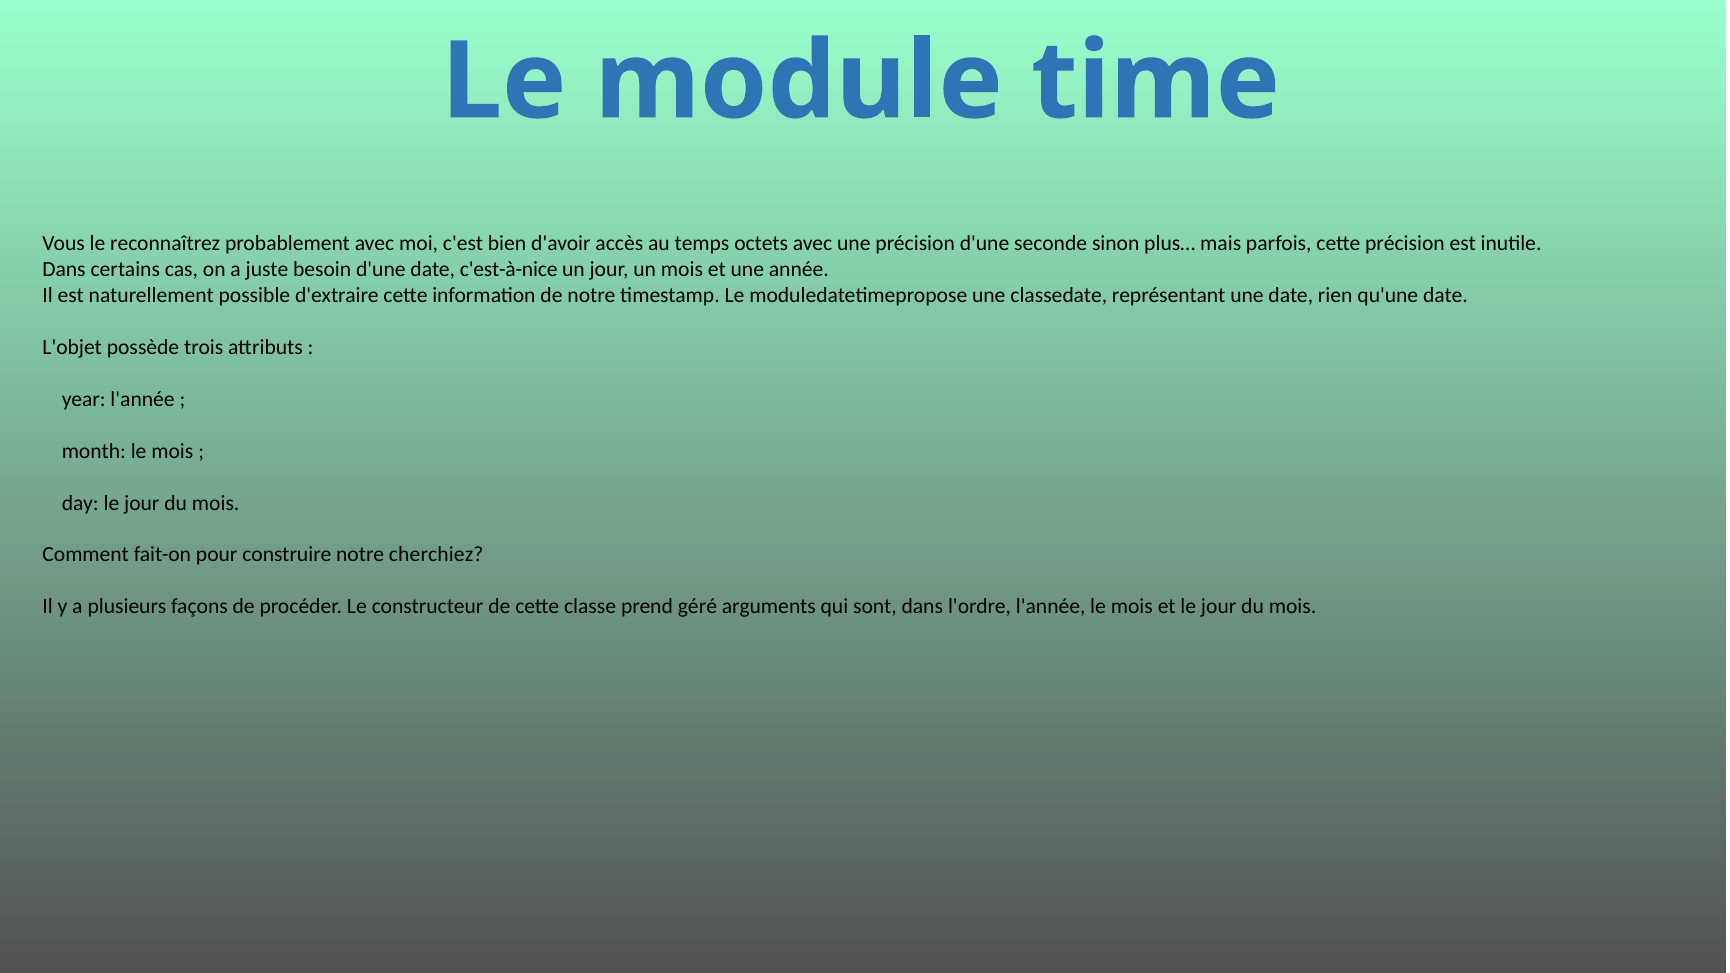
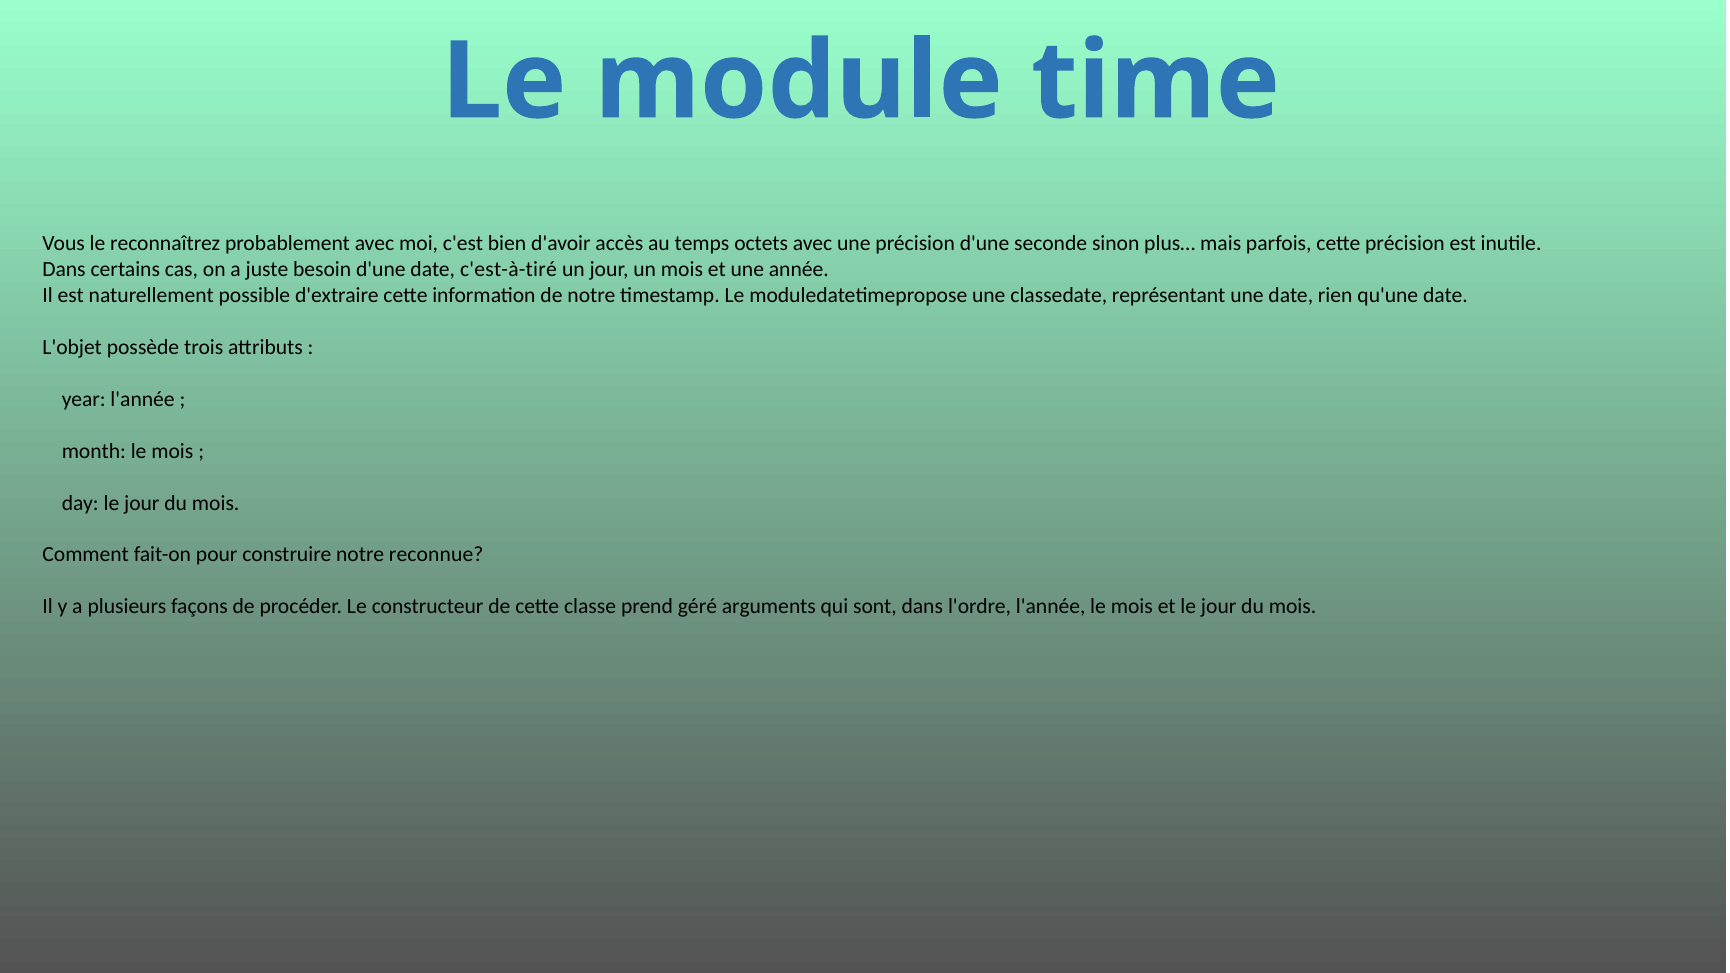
c'est-à-nice: c'est-à-nice -> c'est-à-tiré (508, 269)
cherchiez: cherchiez -> reconnue (436, 555)
